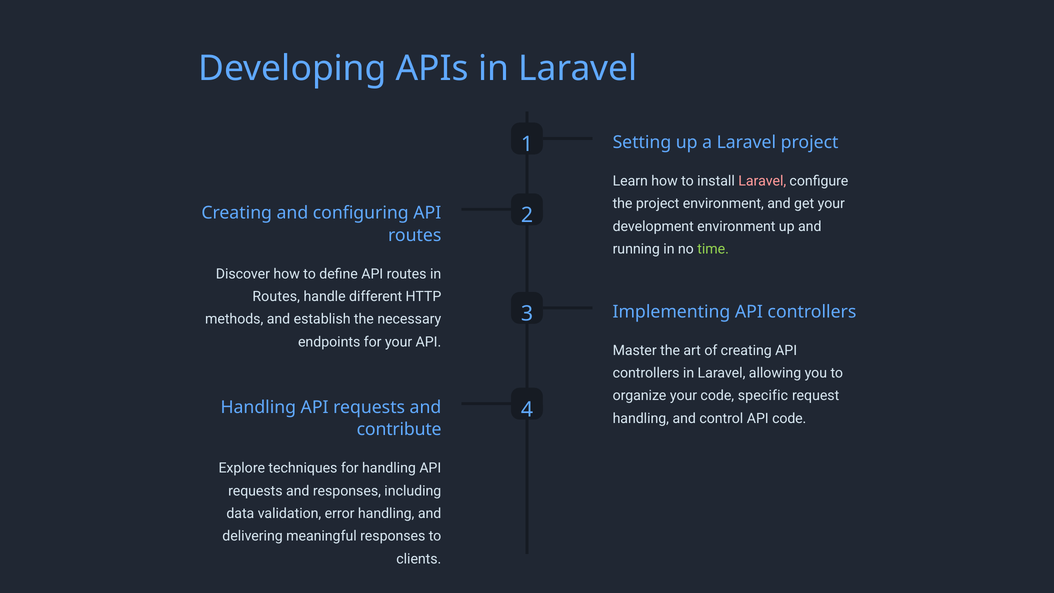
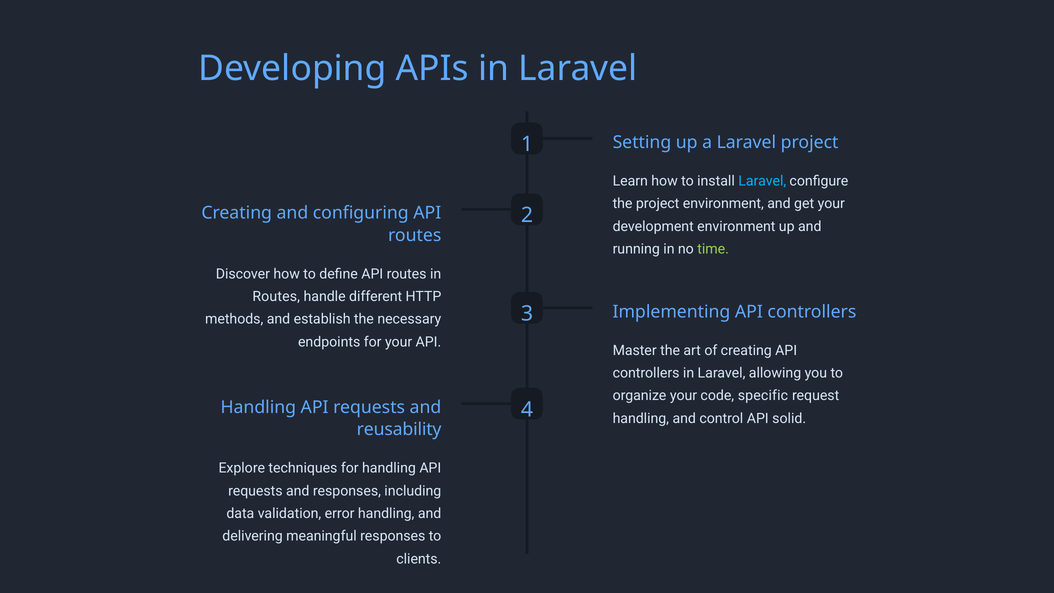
Laravel colour: pink -> light blue (762, 181)
API code: code -> solid (789, 418)
contribute: contribute -> reusability (399, 429)
